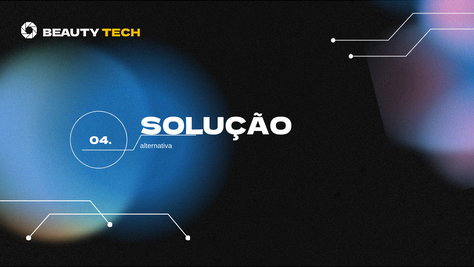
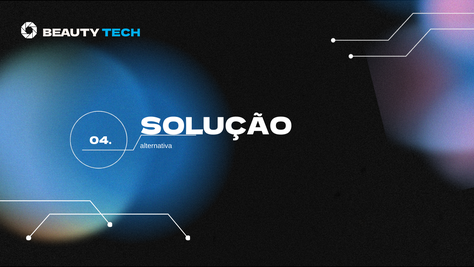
TECH colour: yellow -> light blue (121, 33)
